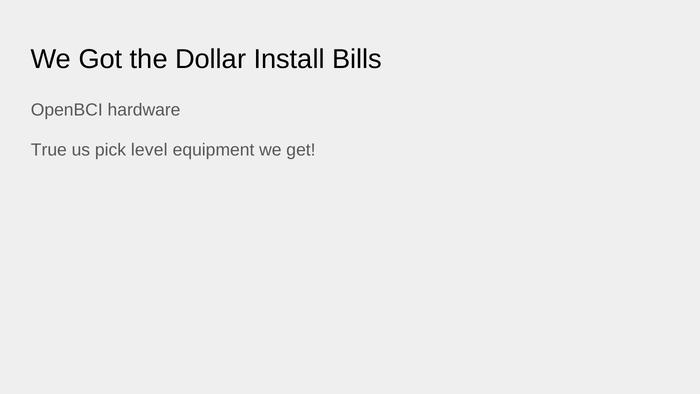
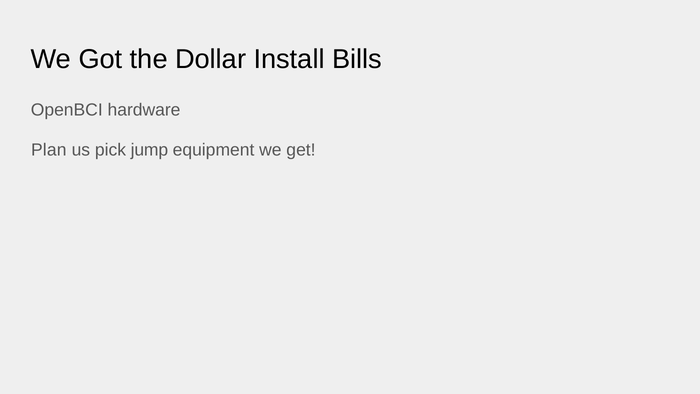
True: True -> Plan (49, 150)
level: level -> jump (149, 150)
